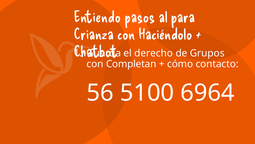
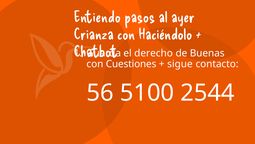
para: para -> ayer (183, 17)
Grupos: Grupos -> Buenas (207, 53)
Completan: Completan -> Cuestiones (131, 64)
cómo: cómo -> sigue (180, 64)
6964: 6964 -> 2544 (207, 93)
